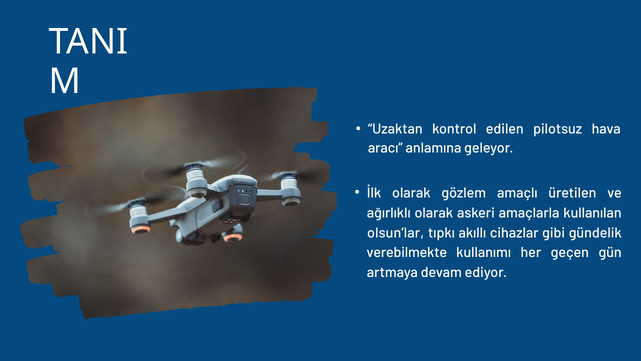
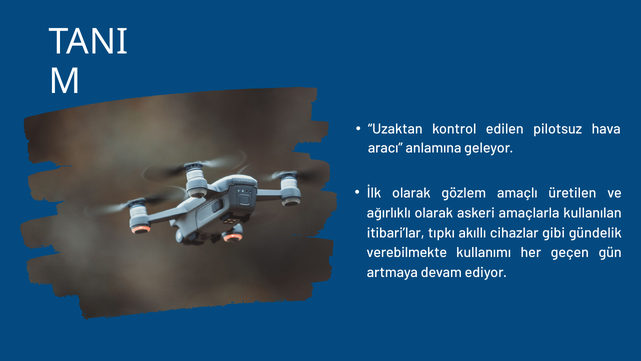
olsun’lar: olsun’lar -> itibari’lar (396, 233)
